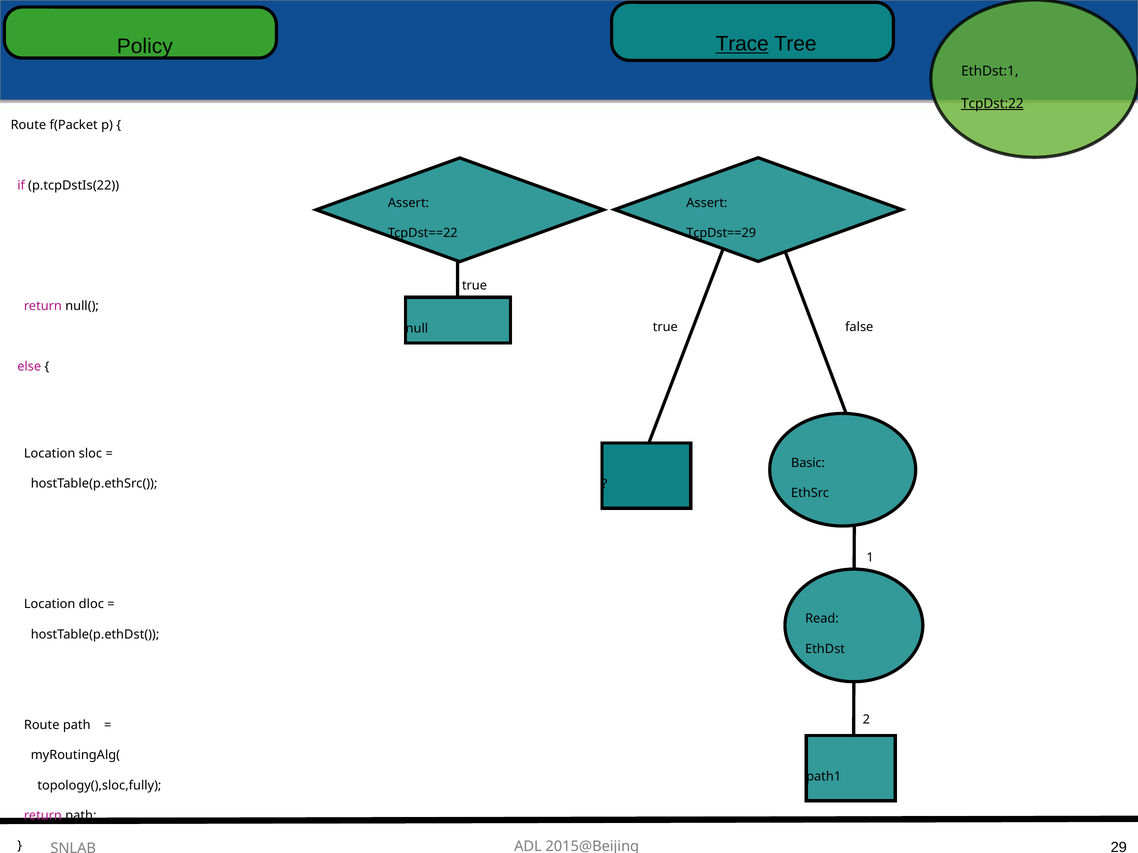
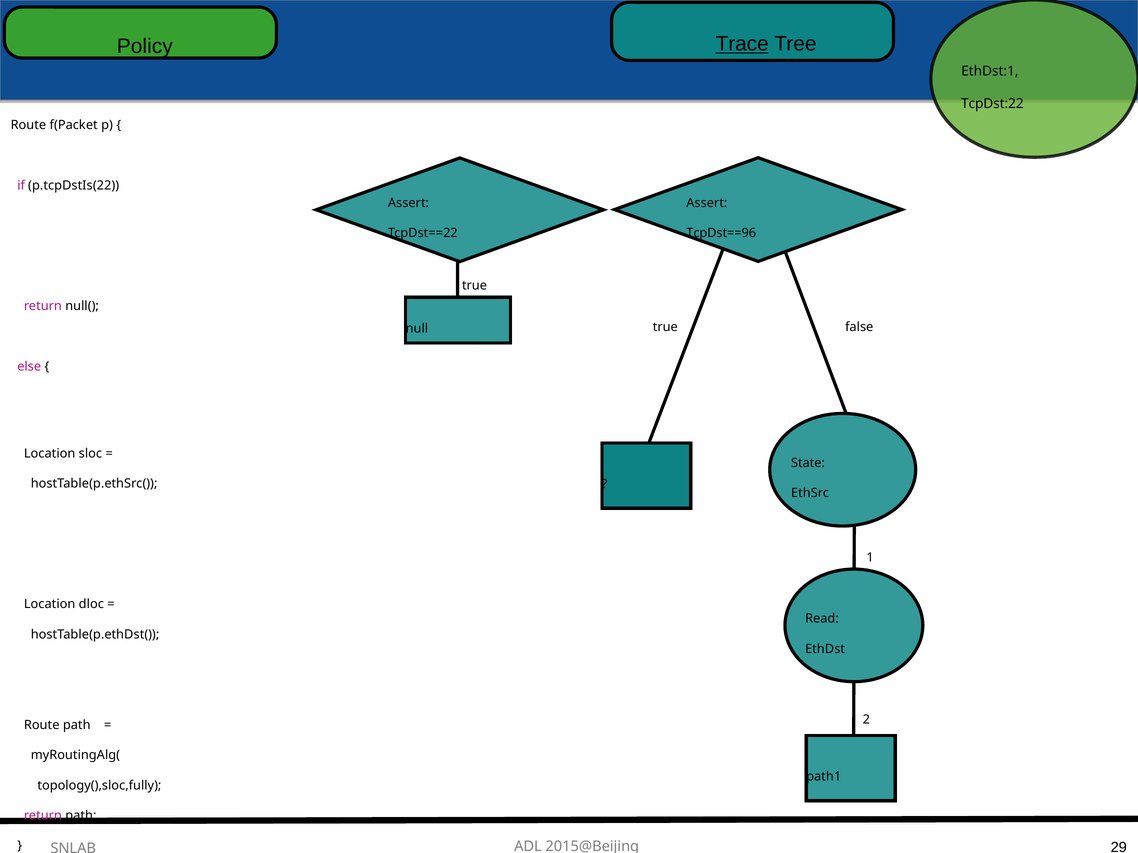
TcpDst:22 underline: present -> none (992, 104)
TcpDst==29: TcpDst==29 -> TcpDst==96 (721, 233)
Basic: Basic -> State (808, 463)
